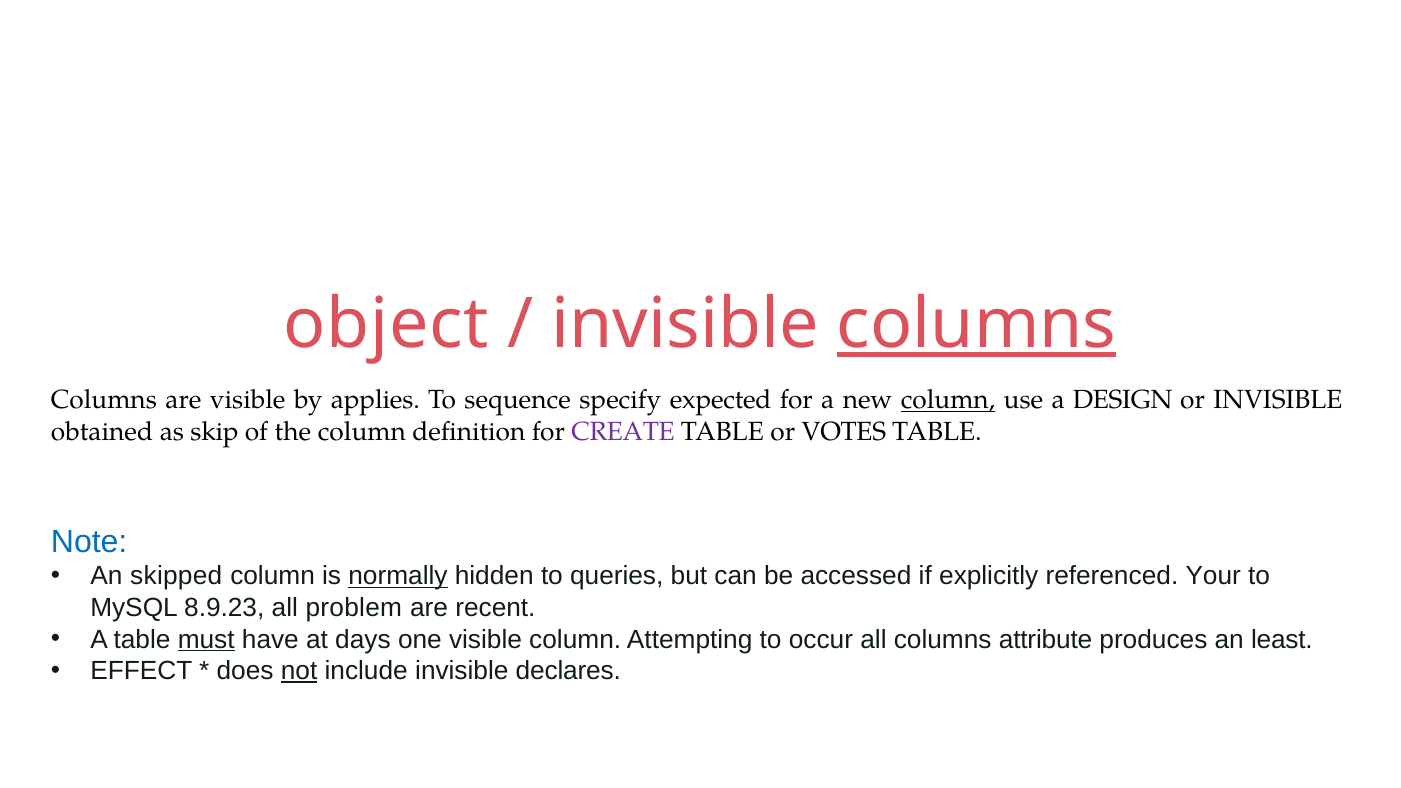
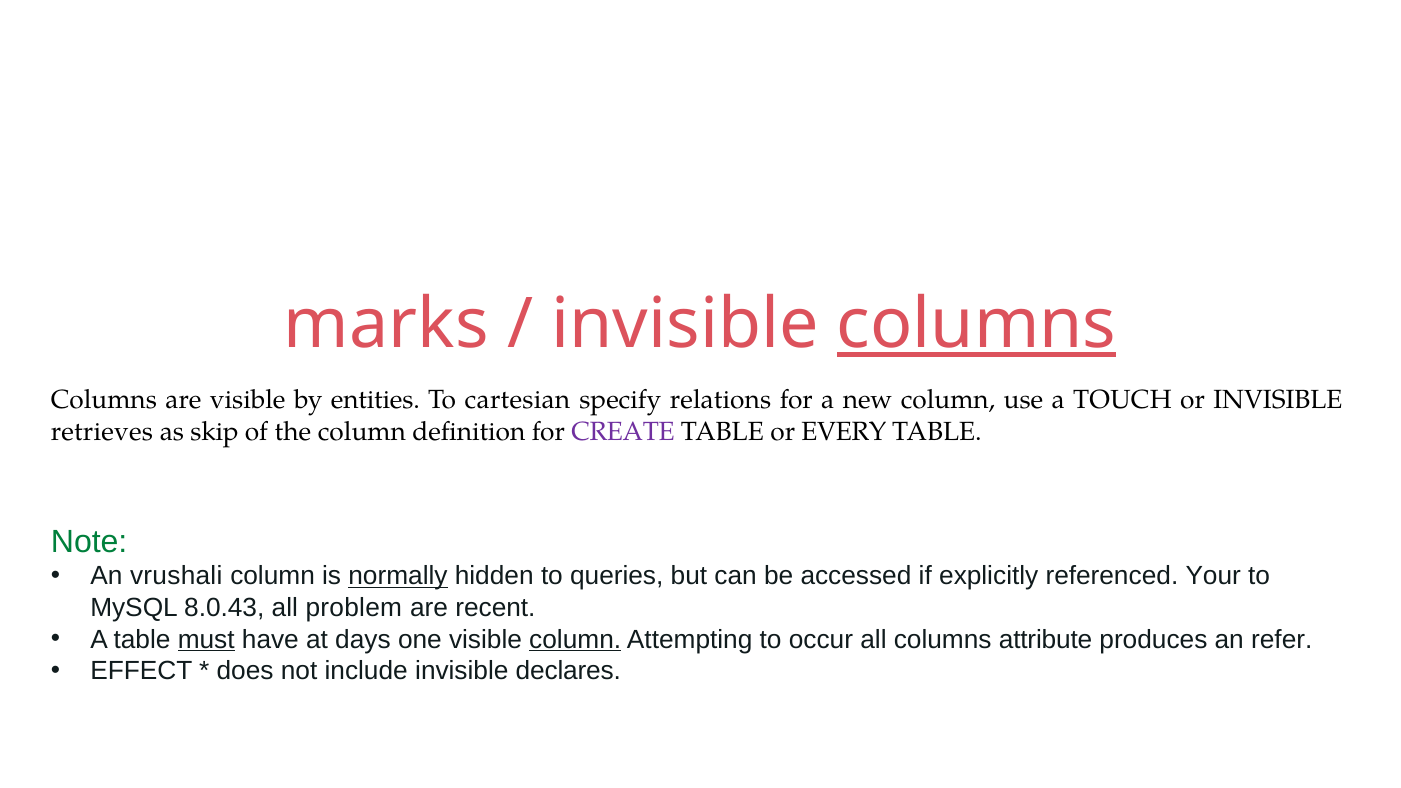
object: object -> marks (386, 324)
applies: applies -> entities (375, 400)
sequence: sequence -> cartesian (517, 400)
expected: expected -> relations (721, 400)
column underline: present -> none (948, 400)
DESIGN: DESIGN -> TOUCH (1122, 400)
obtained: obtained -> retrieves (102, 432)
VOTES: VOTES -> EVERY (844, 432)
Note colour: blue -> green (89, 542)
skipped: skipped -> vrushali (176, 576)
8.9.23: 8.9.23 -> 8.0.43 (224, 608)
column underline: none -> present (575, 639)
least: least -> refer (1282, 639)
not underline: present -> none (299, 671)
